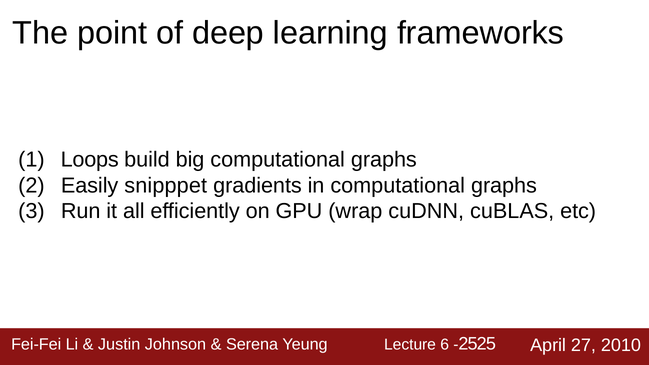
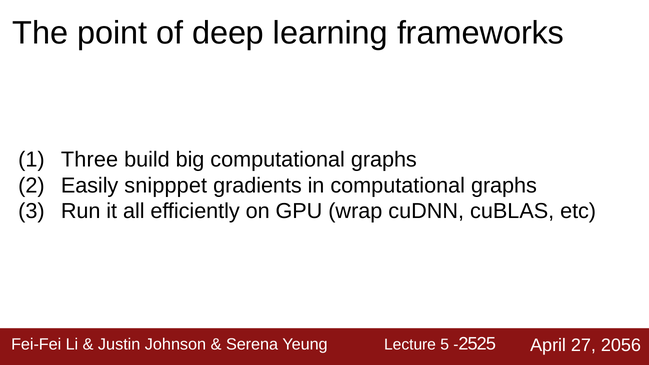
Loops: Loops -> Three (90, 160)
6: 6 -> 5 (445, 344)
2010: 2010 -> 2056 (621, 345)
